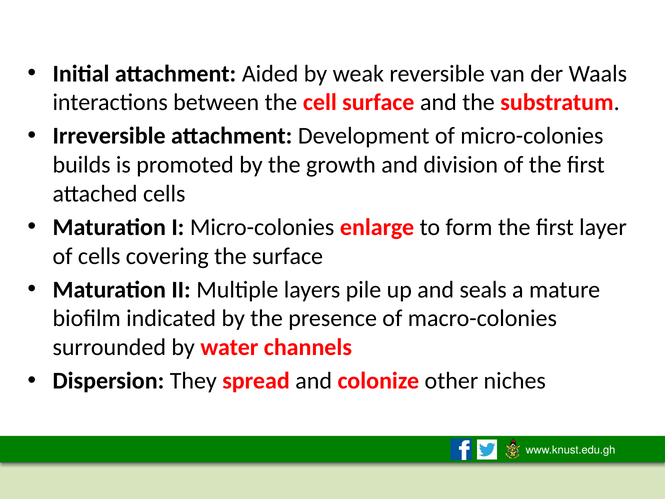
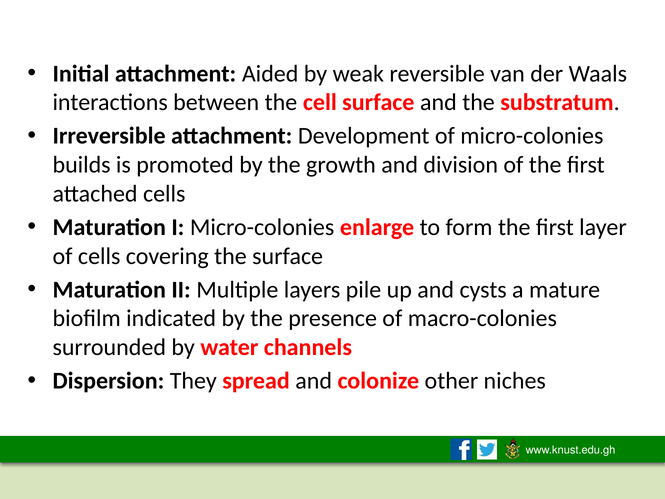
seals: seals -> cysts (483, 290)
